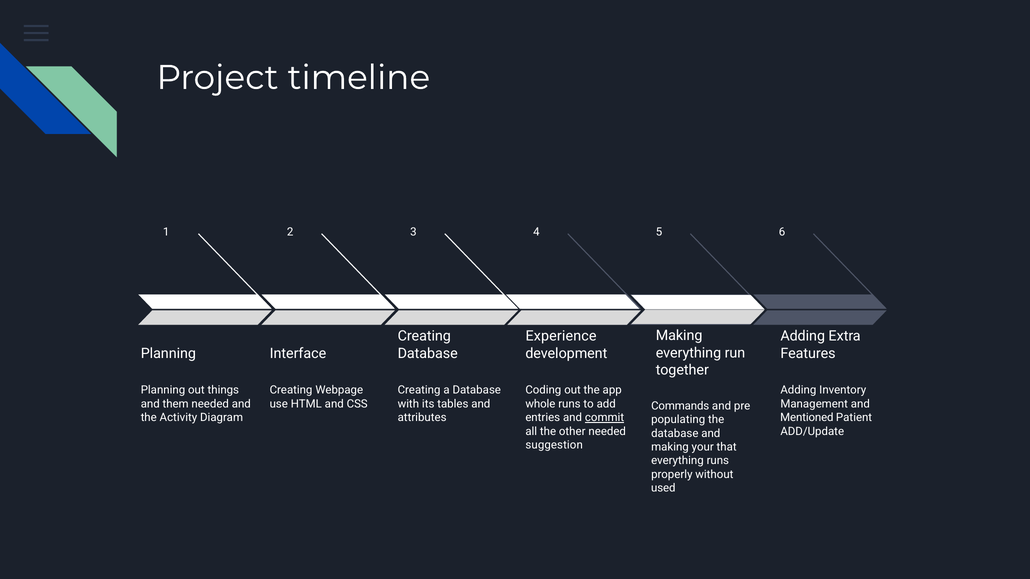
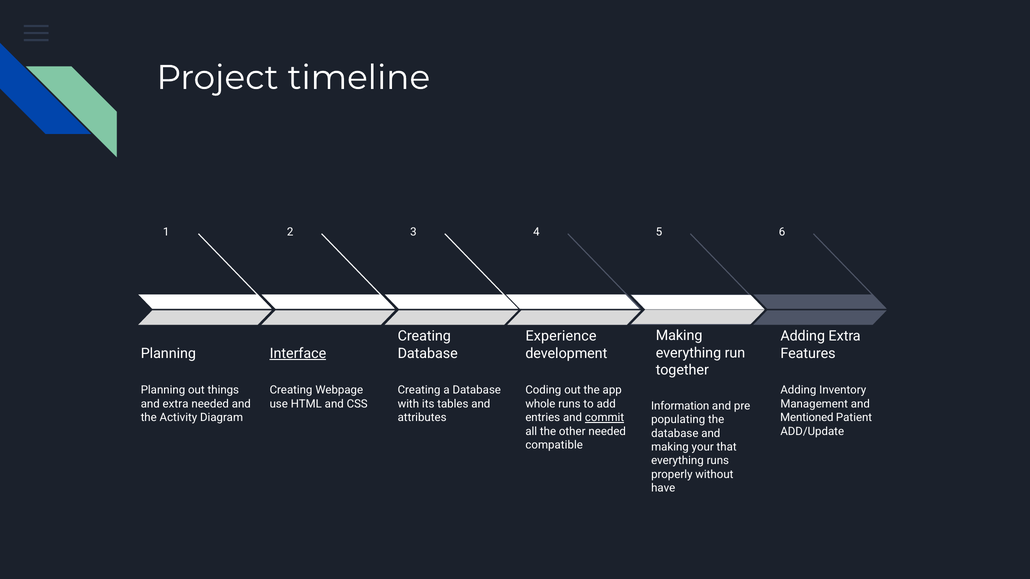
Interface underline: none -> present (298, 354)
and them: them -> extra (176, 404)
Commands: Commands -> Information (680, 406)
suggestion: suggestion -> compatible (554, 445)
used: used -> have (663, 488)
